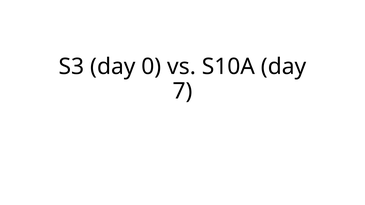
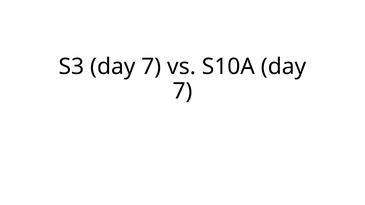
S3 day 0: 0 -> 7 (151, 67)
